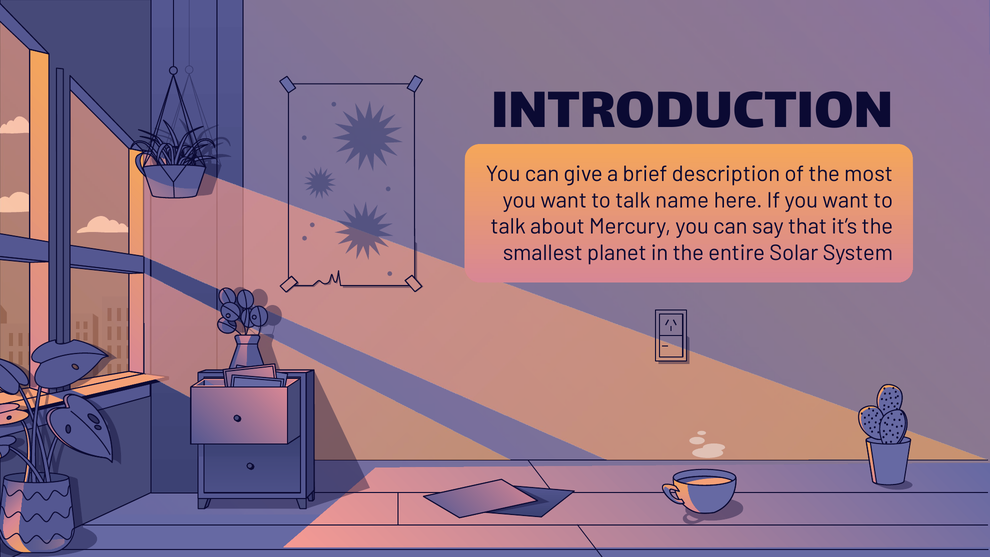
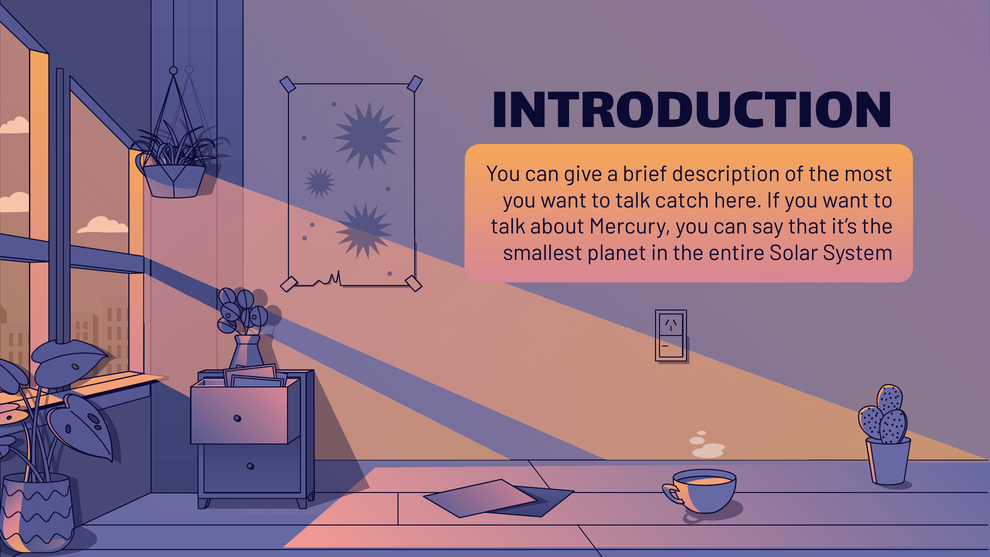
name: name -> catch (682, 200)
